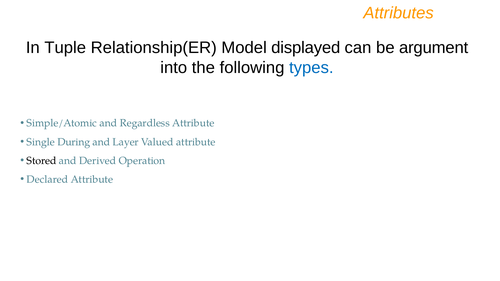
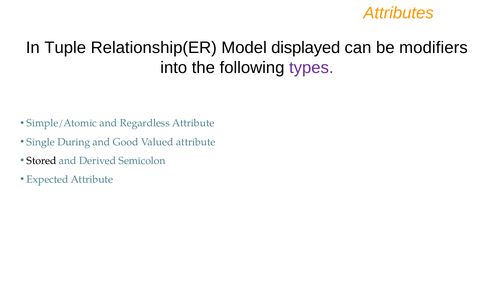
argument: argument -> modifiers (433, 48)
types colour: blue -> purple (311, 68)
Layer: Layer -> Good (126, 142)
Operation: Operation -> Semicolon (142, 161)
Declared: Declared -> Expected (48, 180)
